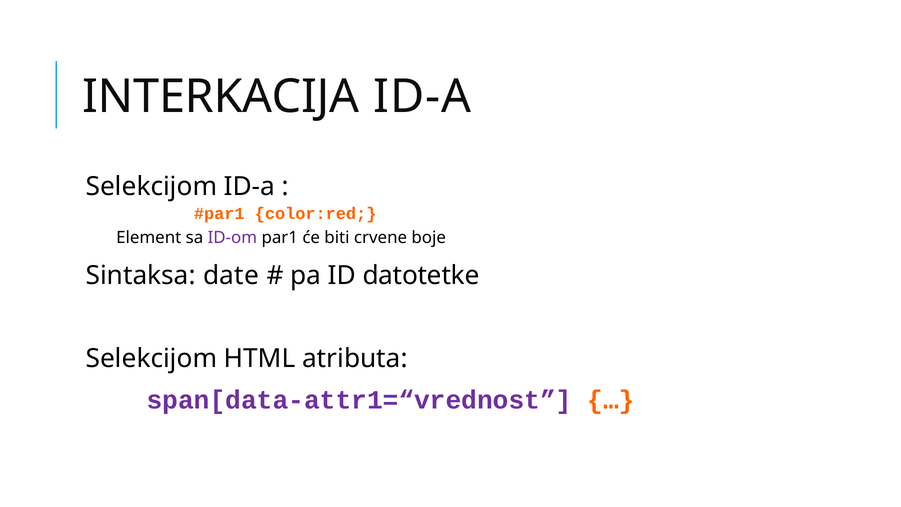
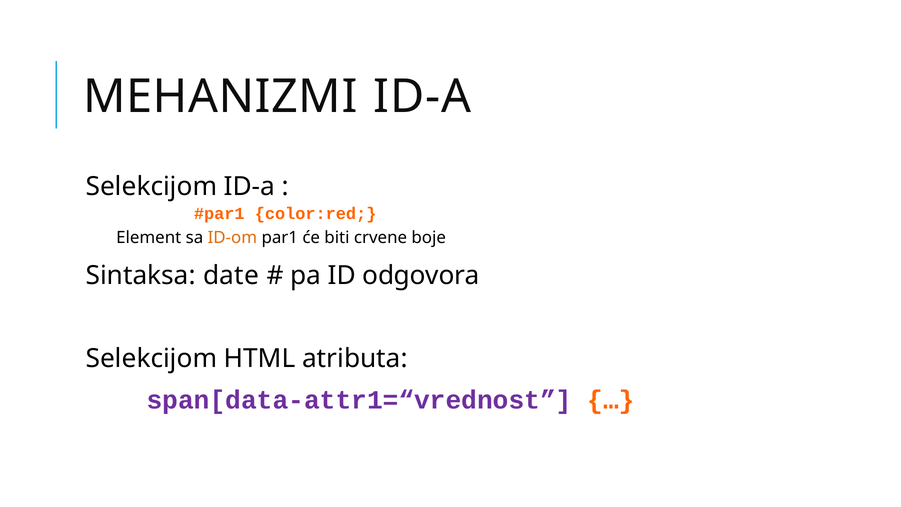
INTERKACIJA: INTERKACIJA -> MEHANIZMI (220, 97)
ID-om colour: purple -> orange (232, 237)
datotetke: datotetke -> odgovora (421, 276)
